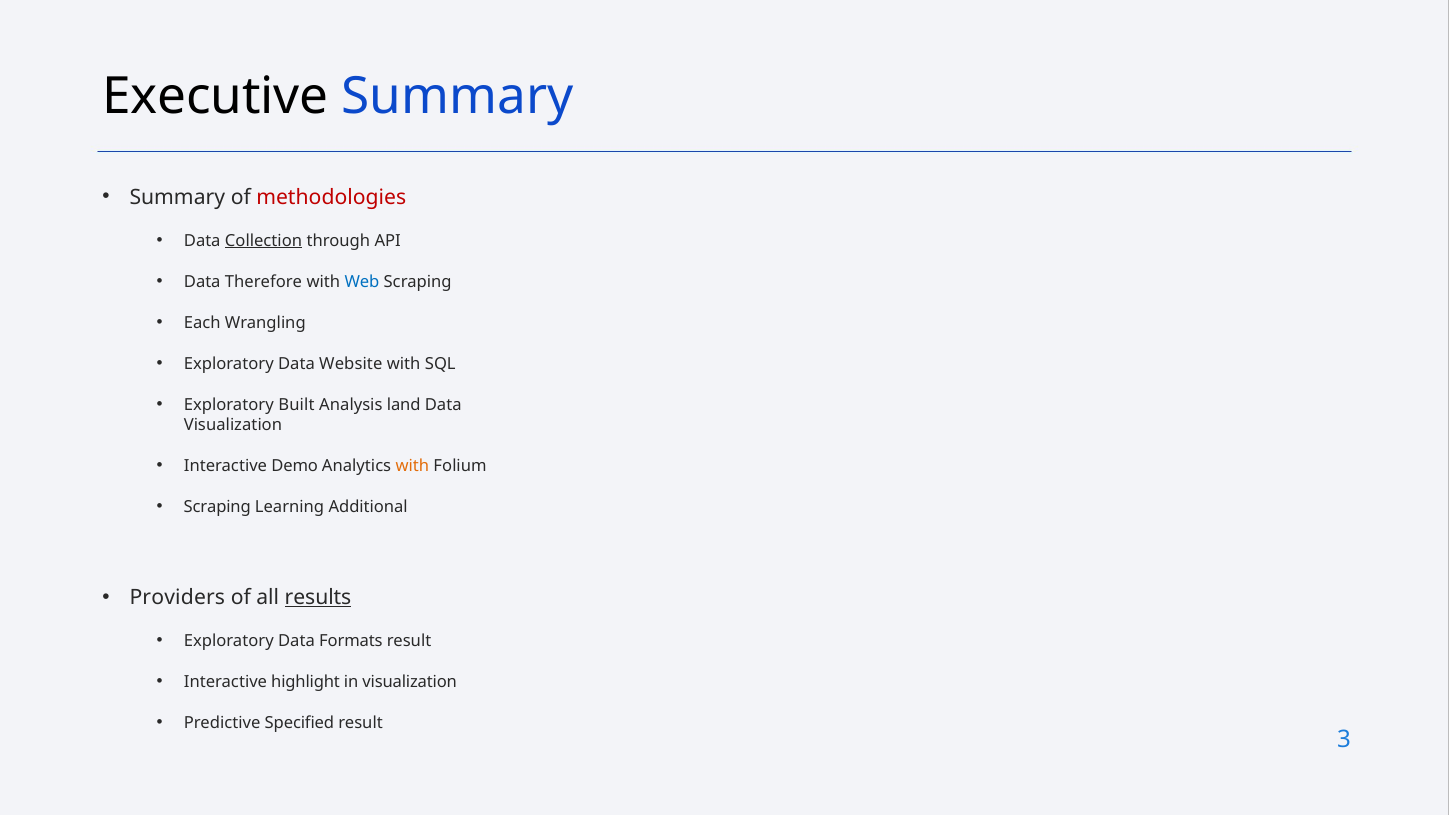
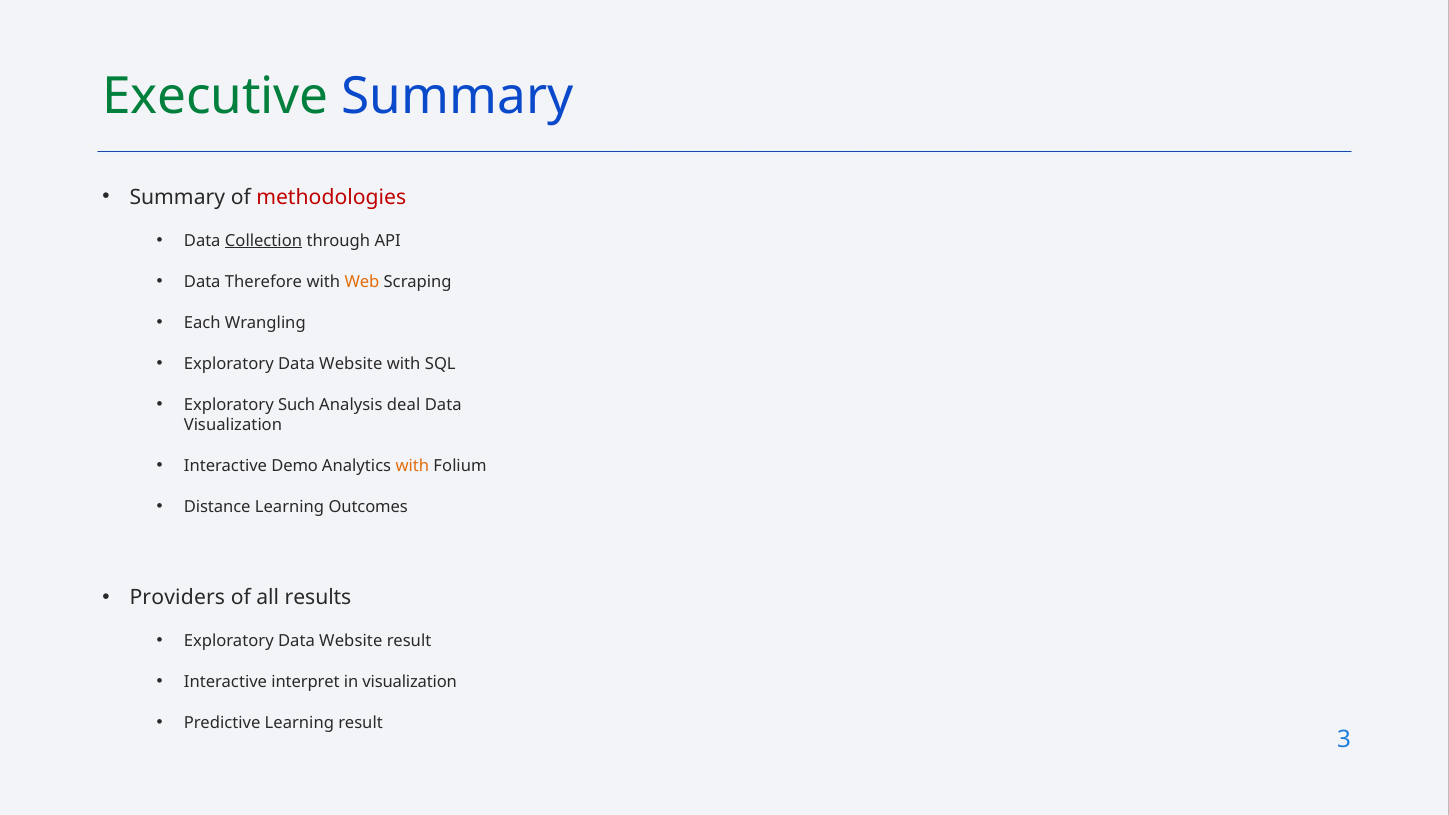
Executive colour: black -> green (216, 97)
Web colour: blue -> orange (362, 282)
Built: Built -> Such (297, 405)
land: land -> deal (404, 405)
Scraping: Scraping -> Distance (217, 507)
Additional: Additional -> Outcomes (368, 507)
results underline: present -> none (318, 598)
Formats: Formats -> Website (351, 641)
highlight: highlight -> interpret (306, 682)
Predictive Specified: Specified -> Learning (299, 723)
